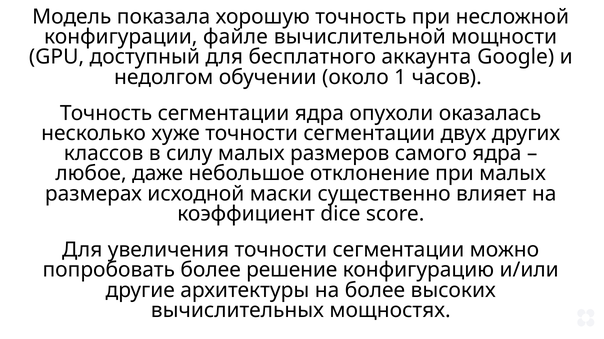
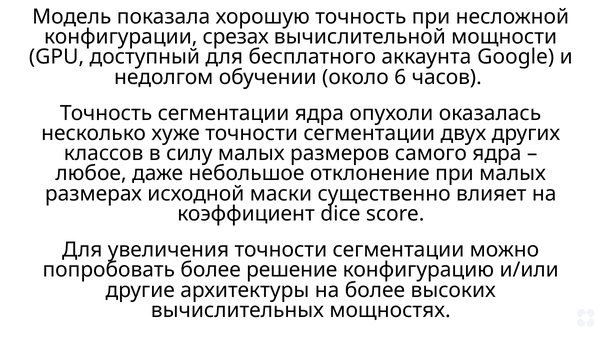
файле: файле -> срезах (236, 37)
1: 1 -> 6 (400, 77)
